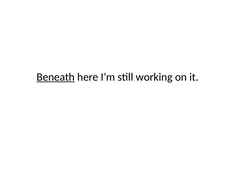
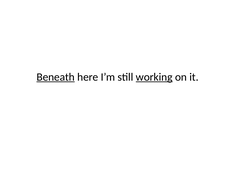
working underline: none -> present (154, 77)
